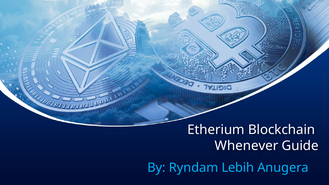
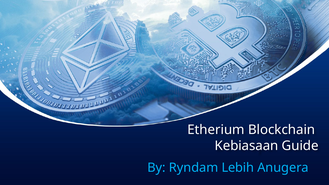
Whenever: Whenever -> Kebiasaan (247, 146)
